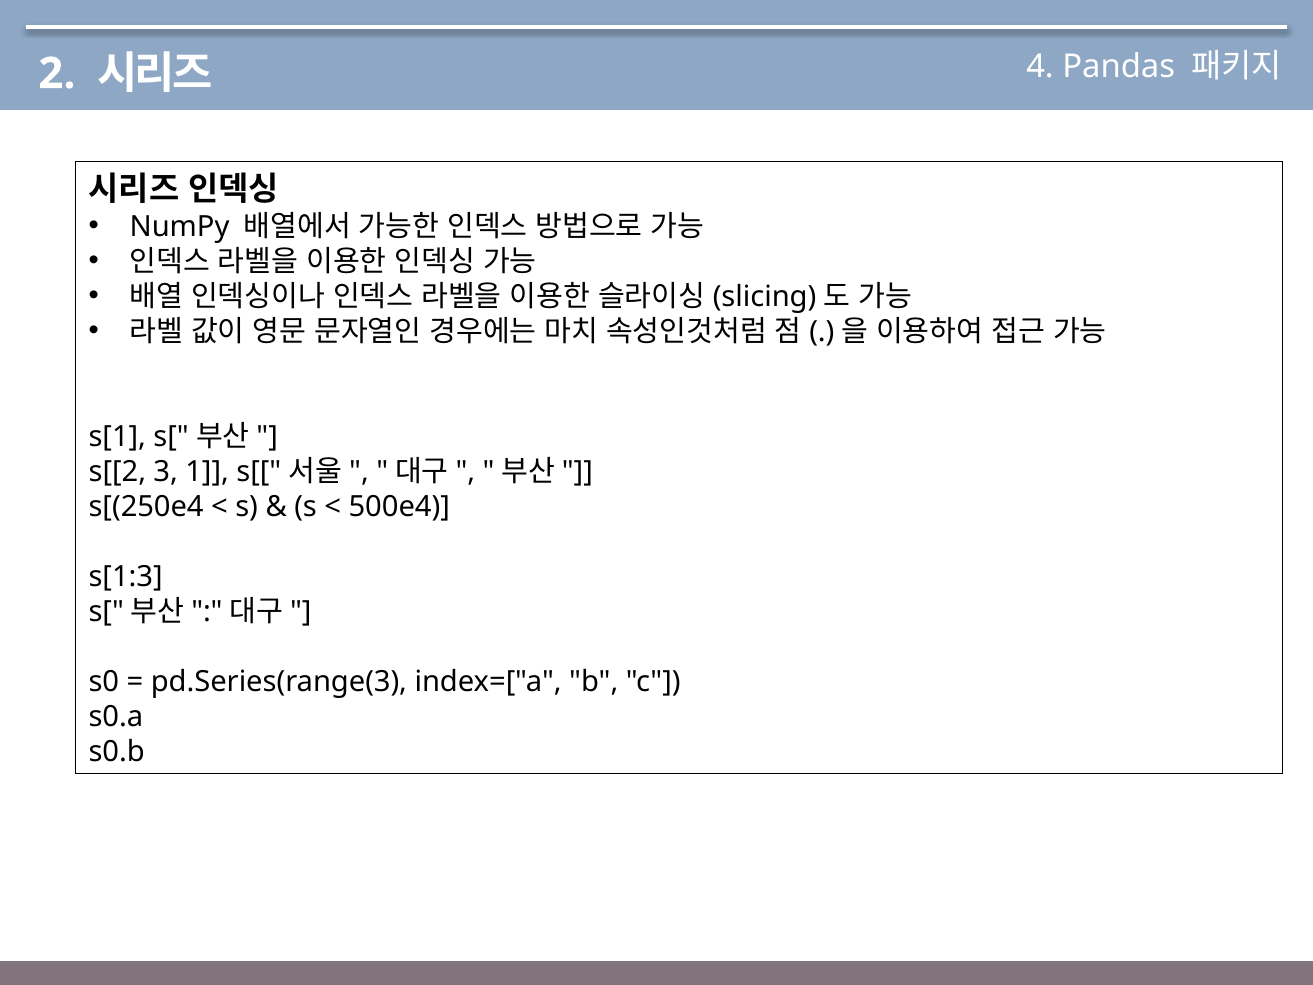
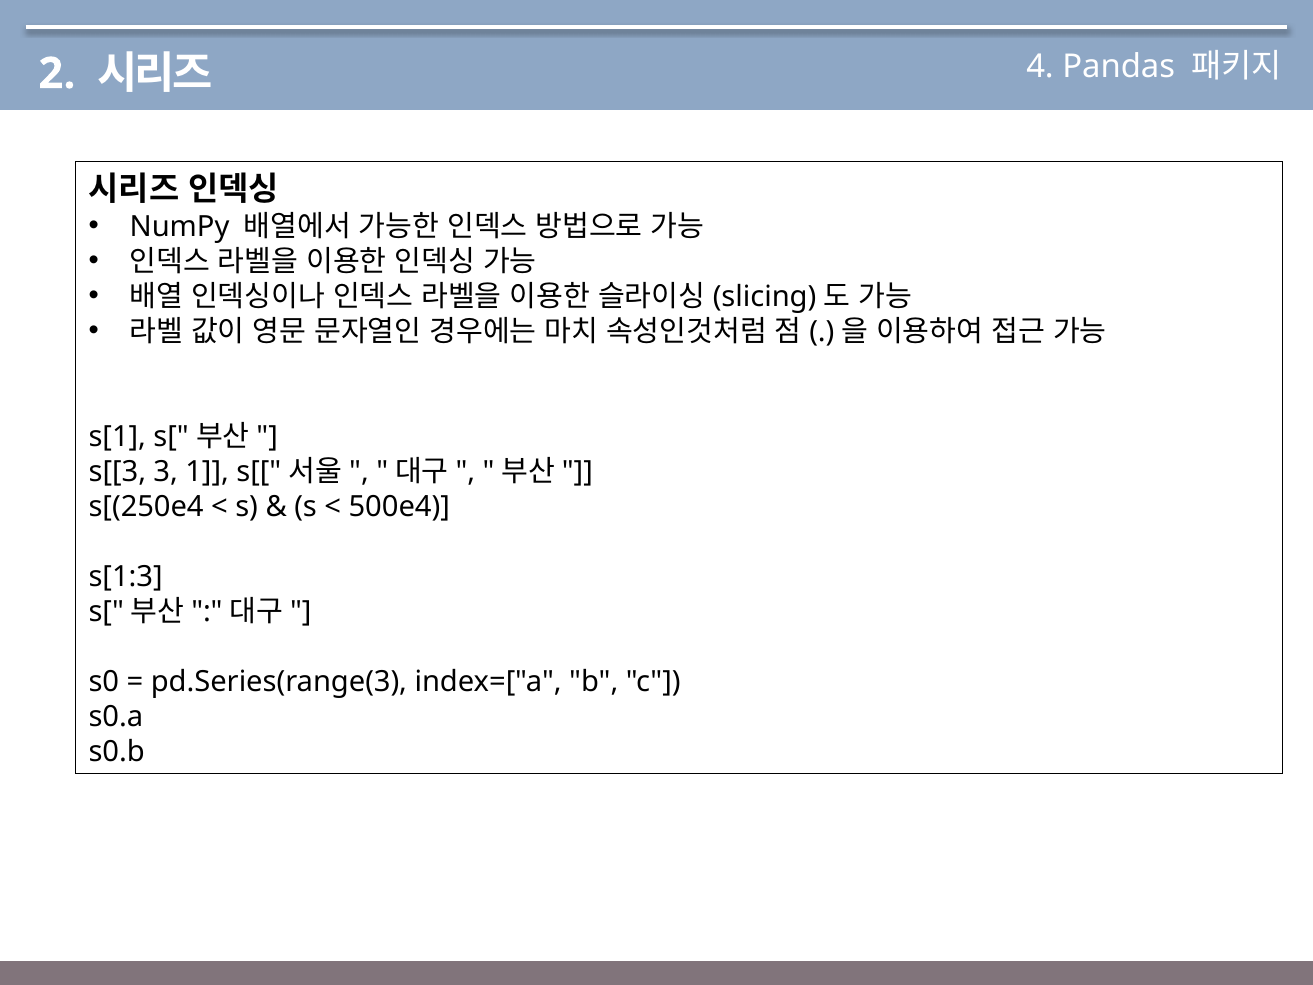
s[[2: s[[2 -> s[[3 (117, 472)
